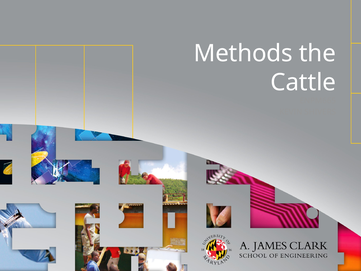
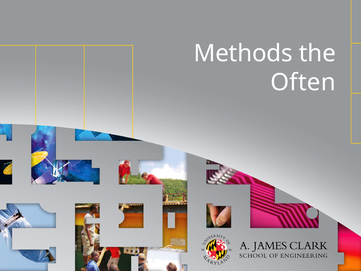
Cattle: Cattle -> Often (303, 82)
